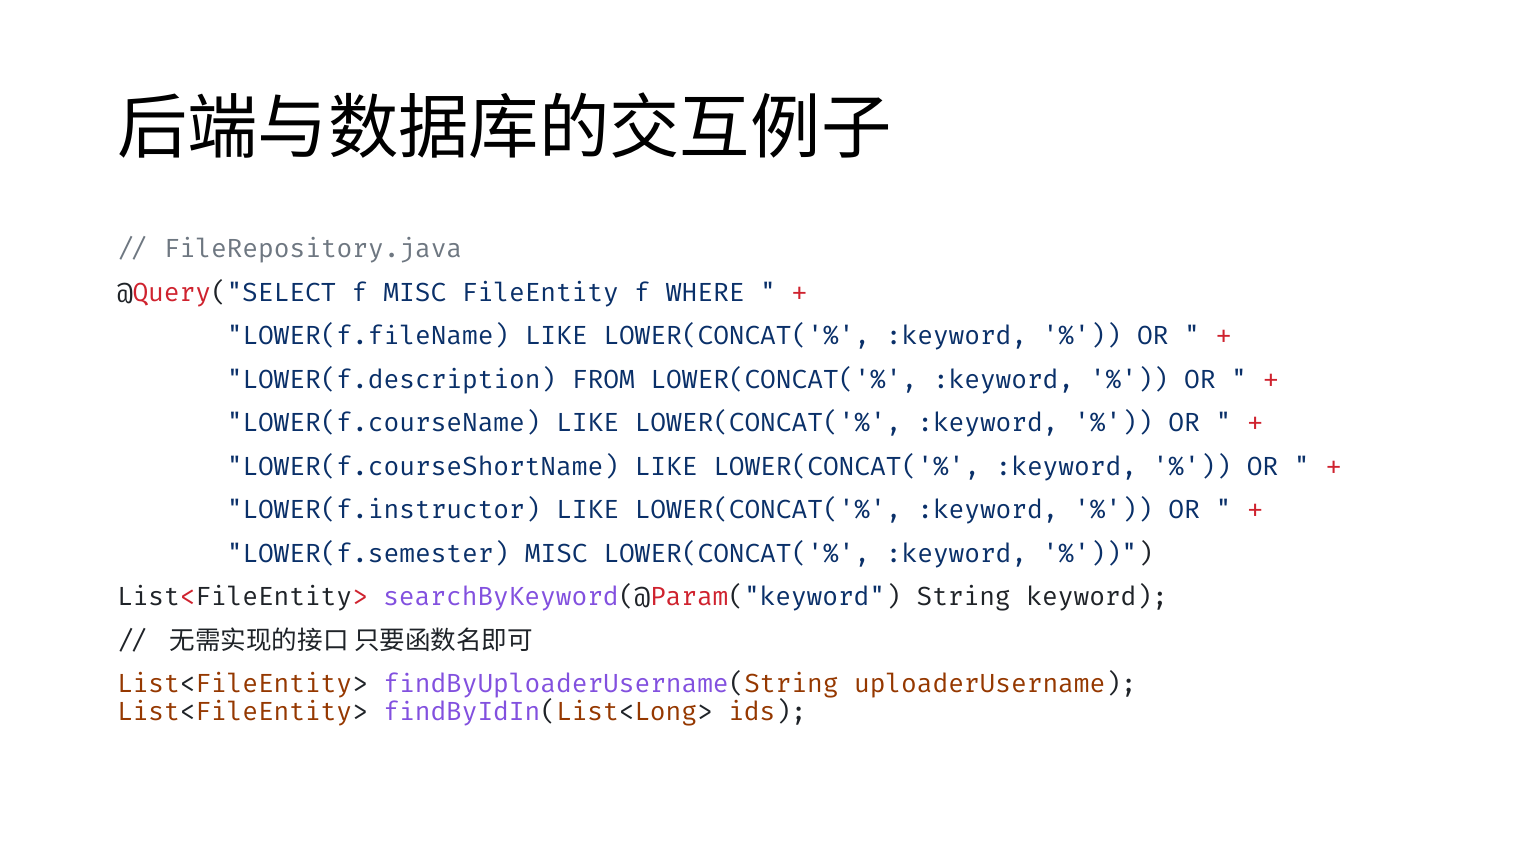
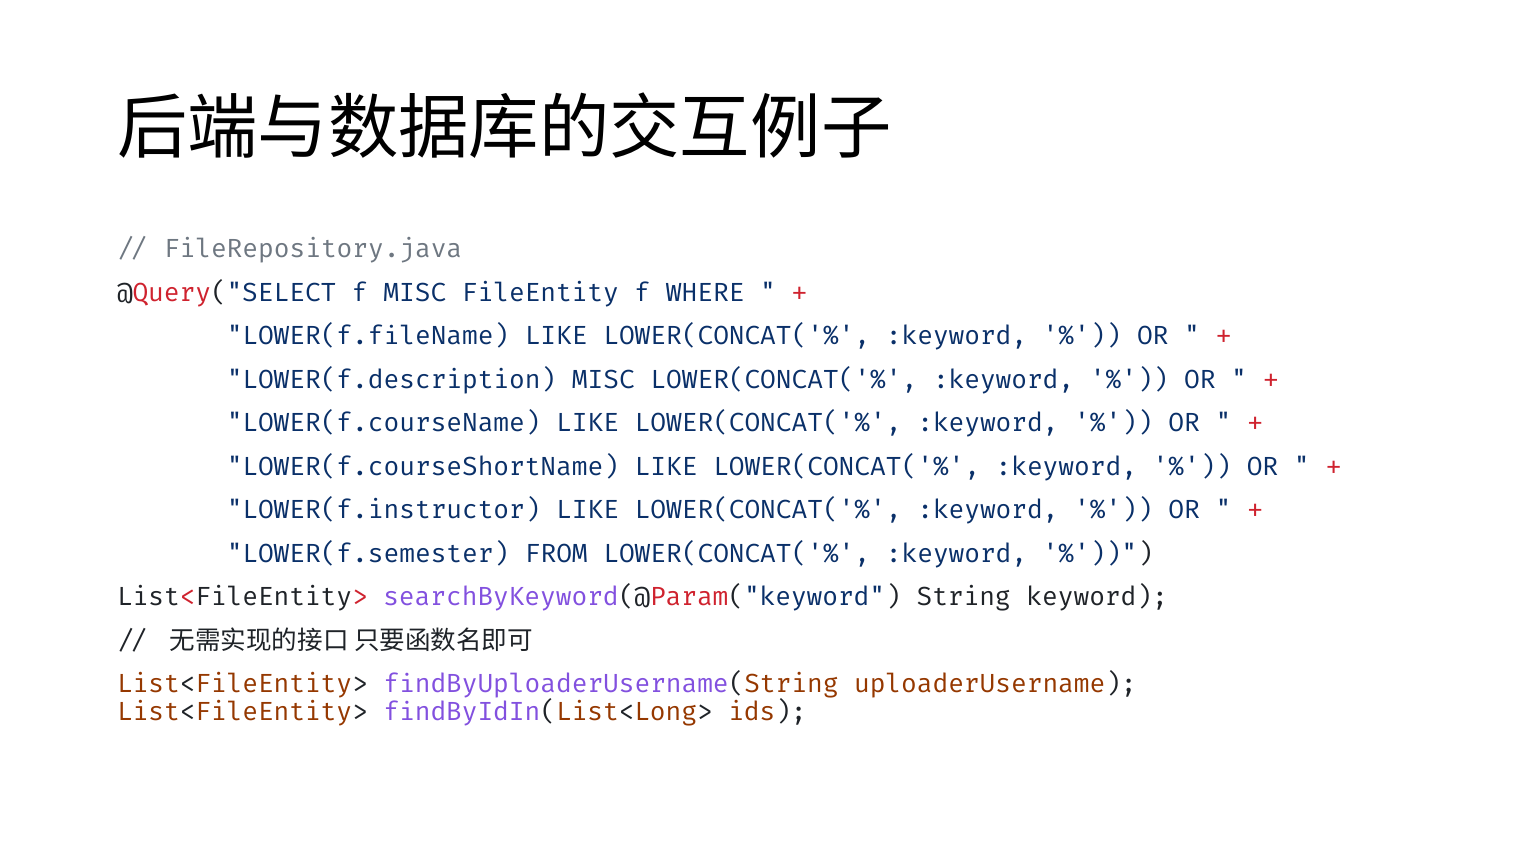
LOWER(f.description FROM: FROM -> MISC (603, 380)
LOWER(f.semester MISC: MISC -> FROM (556, 554)
